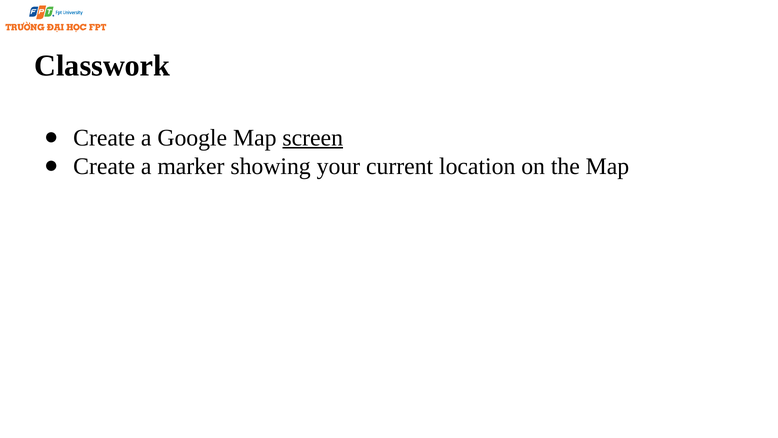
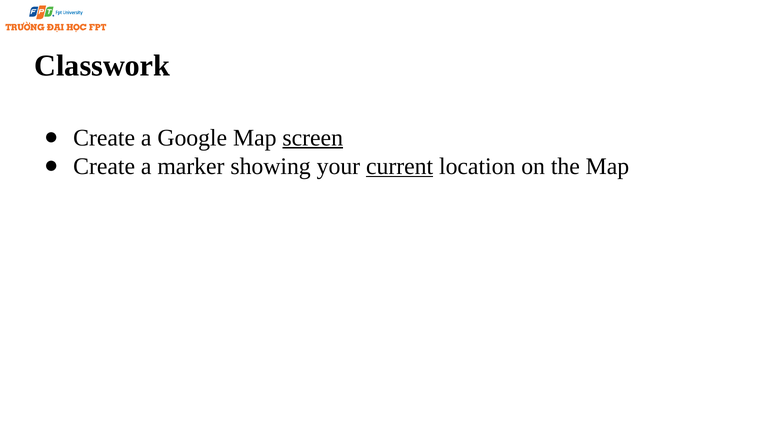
current underline: none -> present (400, 166)
